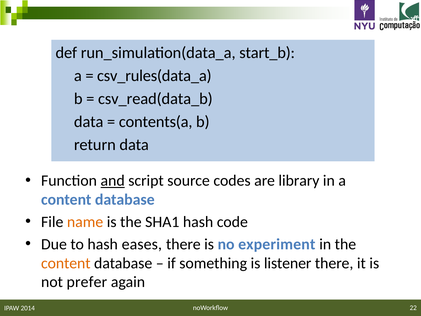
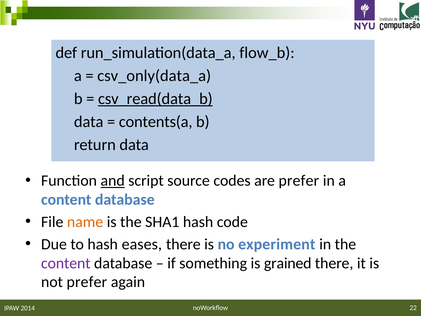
start_b: start_b -> flow_b (267, 53)
csv_rules(data_a: csv_rules(data_a -> csv_only(data_a (154, 76)
csv_read(data_b underline: none -> present (155, 99)
are library: library -> prefer (299, 181)
content colour: orange -> purple (66, 263)
listener: listener -> grained (288, 263)
